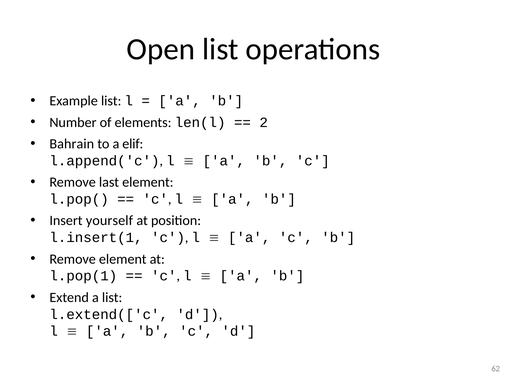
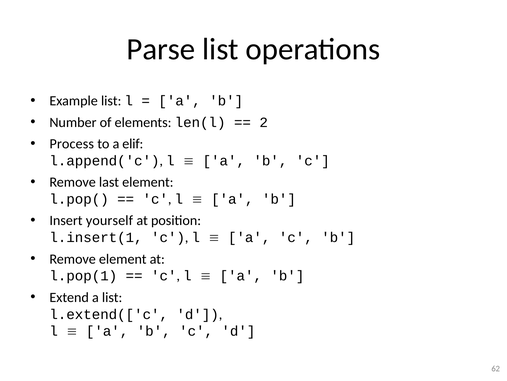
Open: Open -> Parse (161, 49)
Bahrain: Bahrain -> Process (72, 144)
